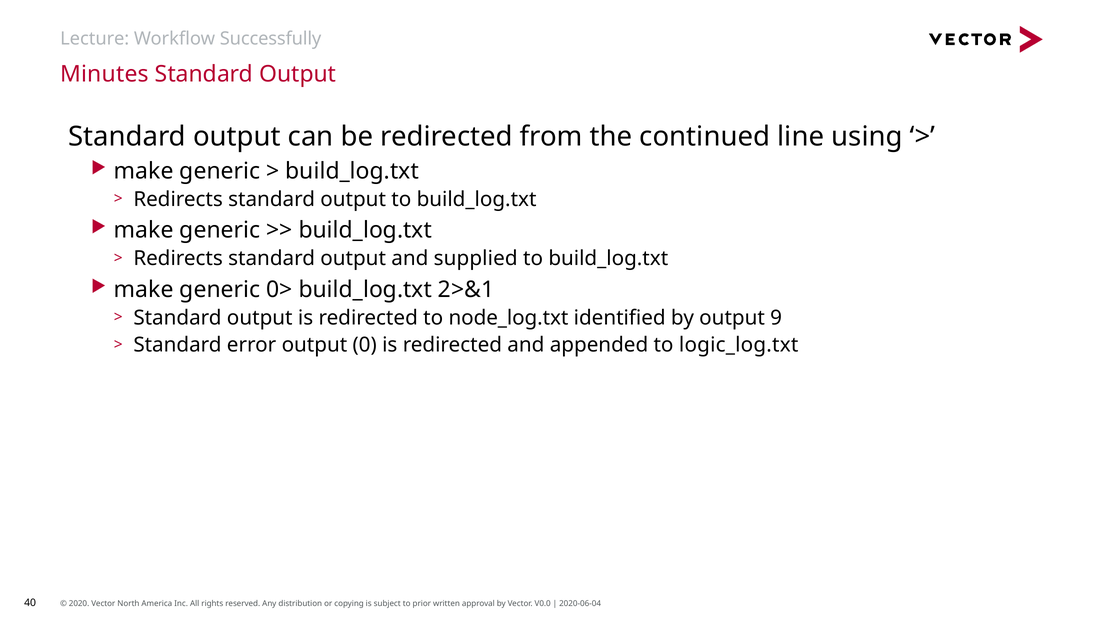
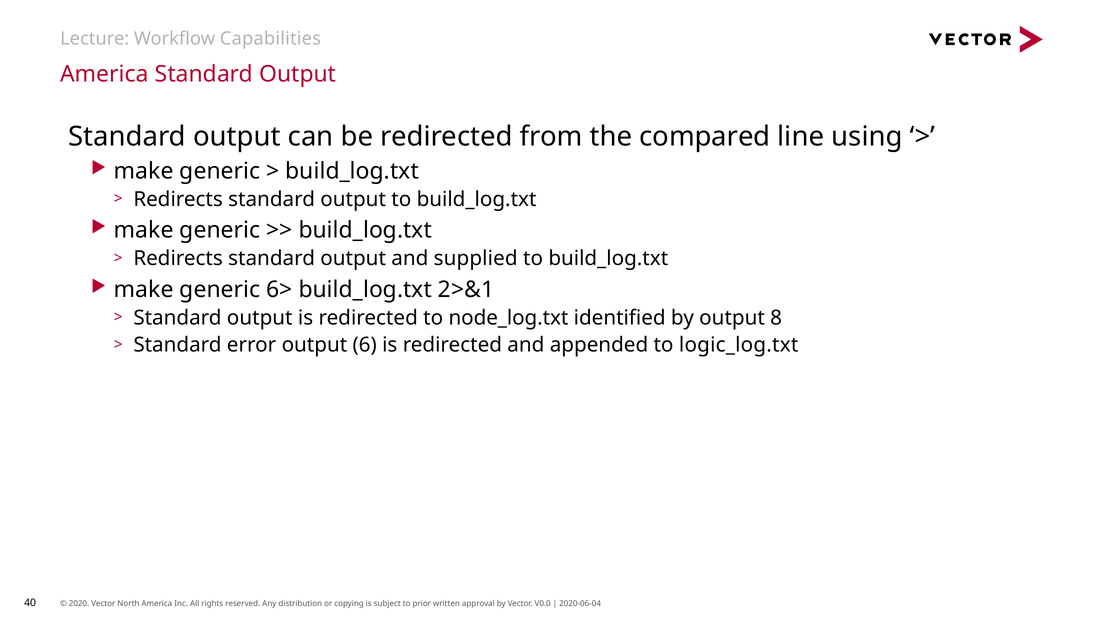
Successfully: Successfully -> Capabilities (270, 39)
Minutes: Minutes -> America (104, 74)
continued: continued -> compared (705, 136)
0>: 0> -> 6> (279, 290)
9: 9 -> 8 (776, 318)
0: 0 -> 6 (365, 345)
